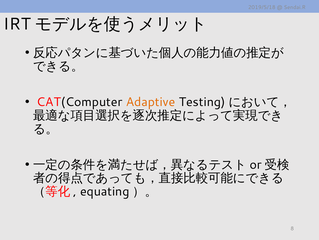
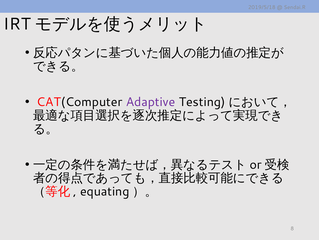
Adaptive colour: orange -> purple (151, 102)
